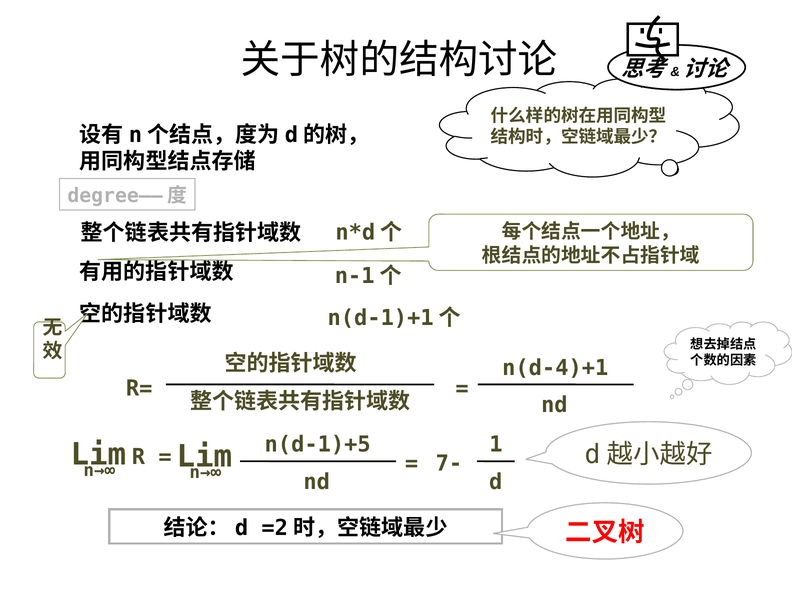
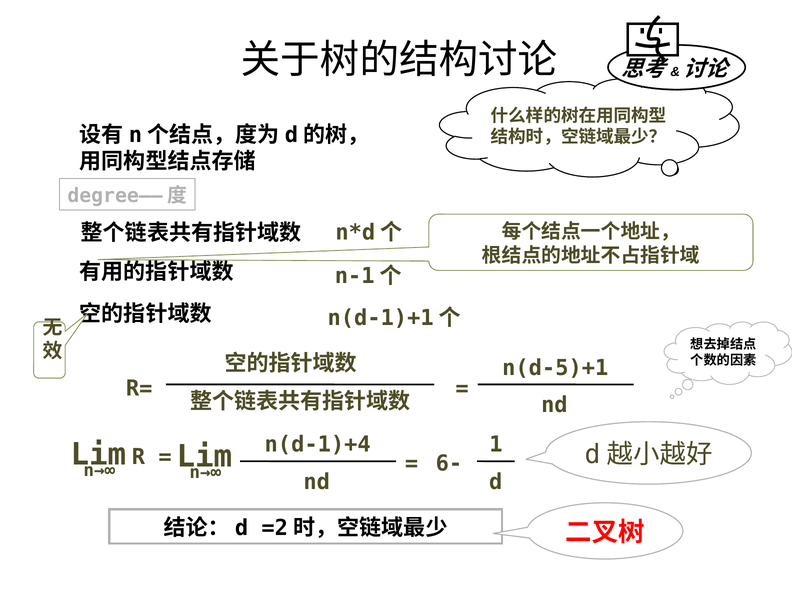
n(d-4)+1: n(d-4)+1 -> n(d-5)+1 (555, 368)
n(d-1)+5: n(d-1)+5 -> n(d-1)+4 (318, 445)
7-: 7- -> 6- (449, 463)
